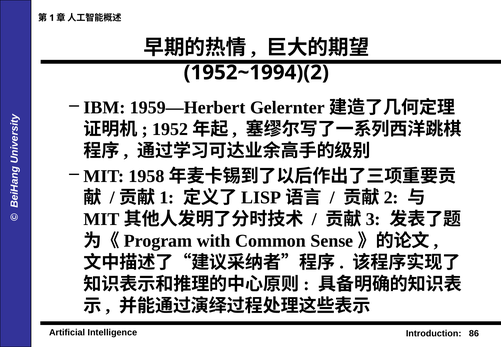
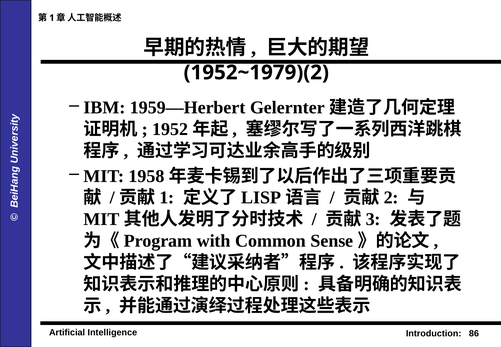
1952~1994)(2: 1952~1994)(2 -> 1952~1979)(2 (256, 72)
